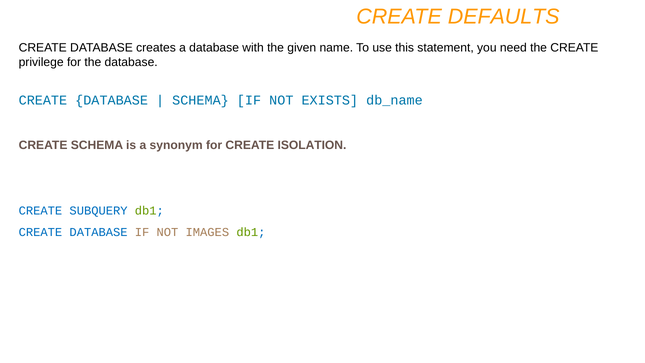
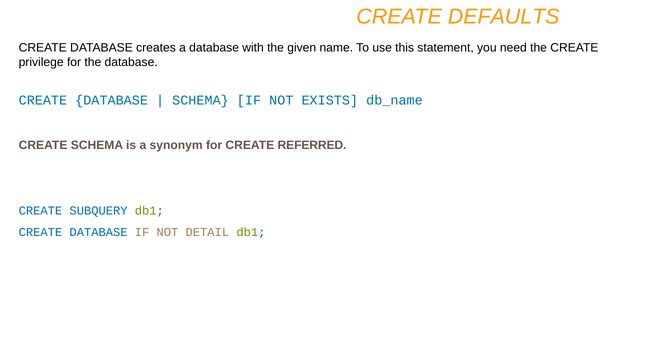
ISOLATION: ISOLATION -> REFERRED (312, 145)
IMAGES: IMAGES -> DETAIL (207, 232)
